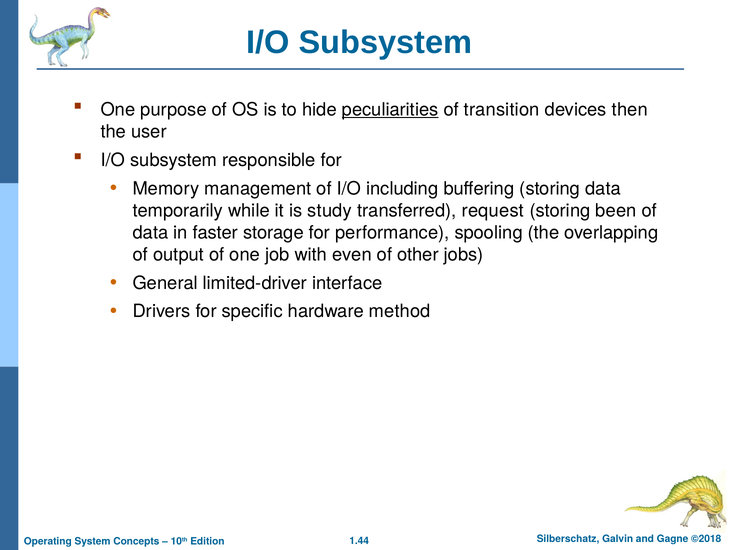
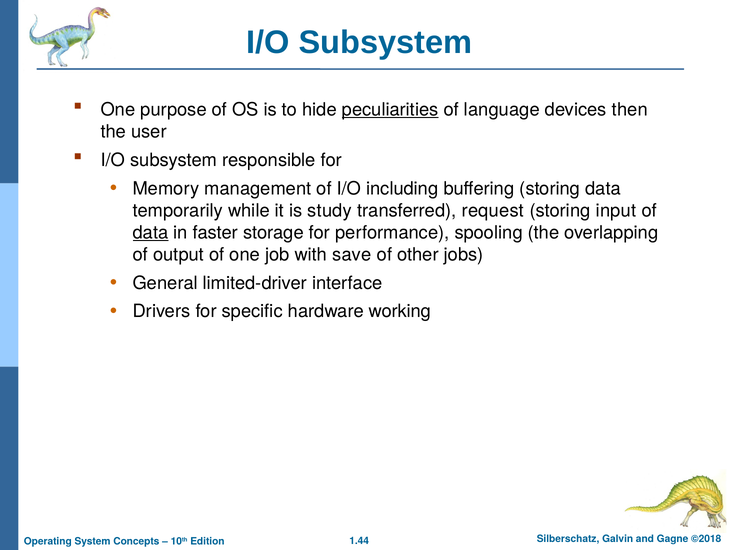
transition: transition -> language (502, 110)
been: been -> input (616, 211)
data underline: none -> present (151, 232)
even: even -> save (352, 254)
method: method -> working (400, 311)
